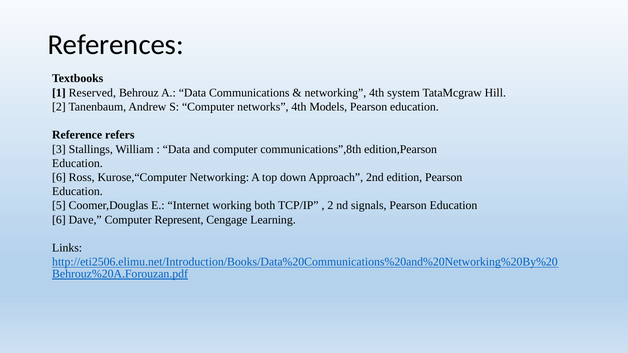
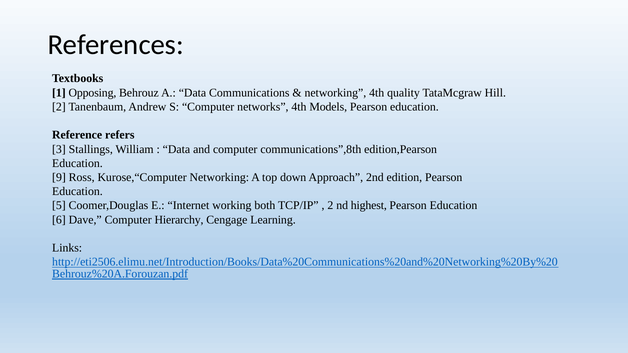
Reserved: Reserved -> Opposing (92, 93)
system: system -> quality (403, 93)
6: 6 -> 9 (59, 177)
signals: signals -> highest (369, 206)
Represent: Represent -> Hierarchy (179, 220)
